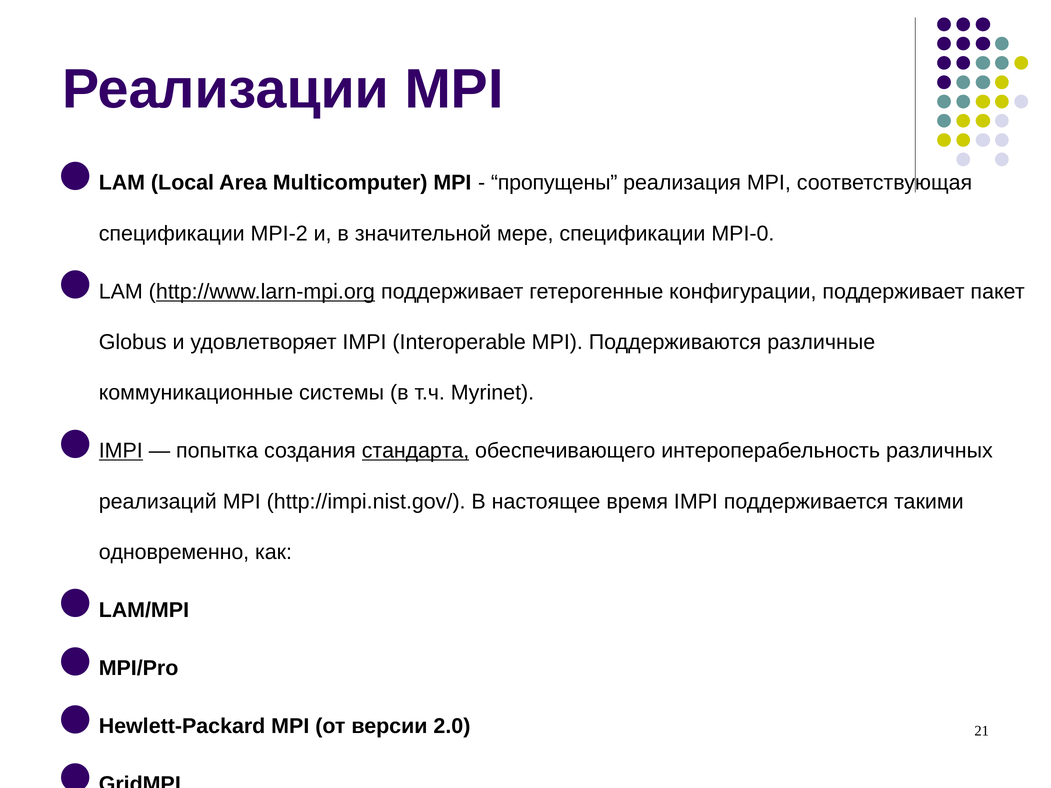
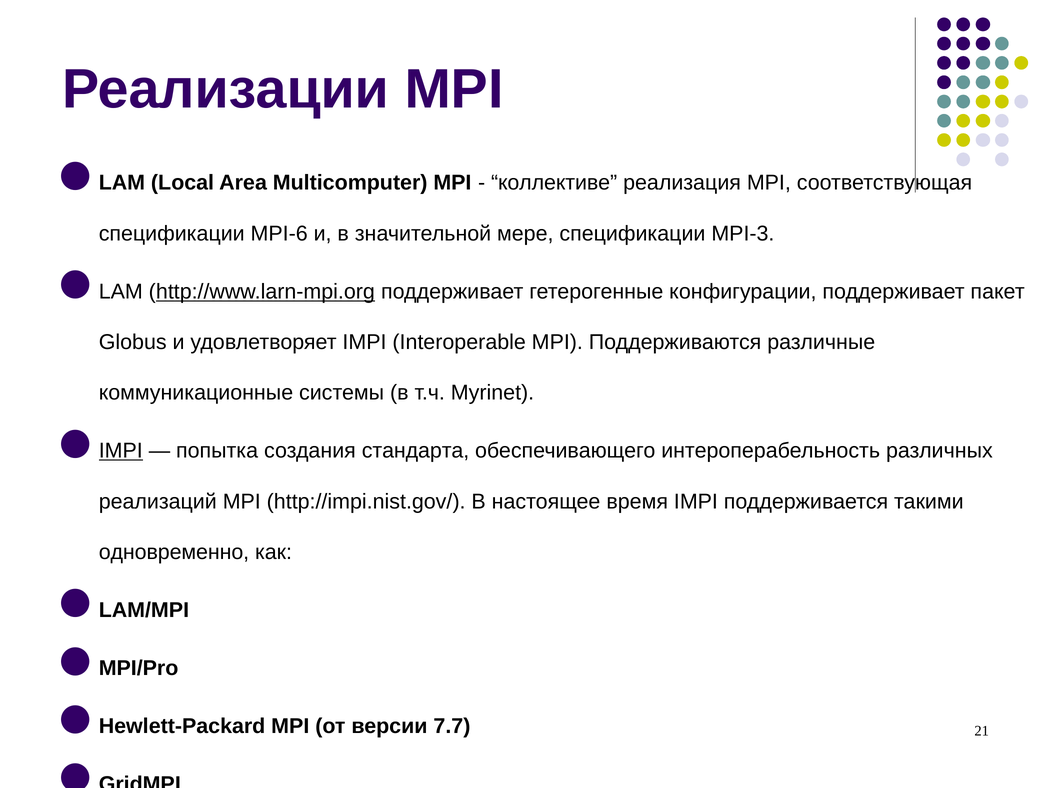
пропущены: пропущены -> коллективе (554, 183)
MPI-2: MPI-2 -> MPI-6 (279, 234)
MPI-0: MPI-0 -> MPI-3 (743, 234)
стандарта underline: present -> none (416, 451)
2.0: 2.0 -> 7.7 (452, 726)
